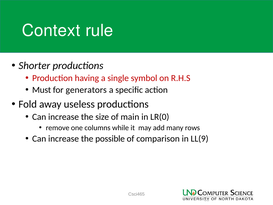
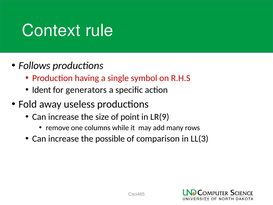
Shorter: Shorter -> Follows (34, 65)
Must: Must -> Ident (42, 90)
main: main -> point (130, 117)
LR(0: LR(0 -> LR(9 (160, 117)
LL(9: LL(9 -> LL(3 (200, 138)
